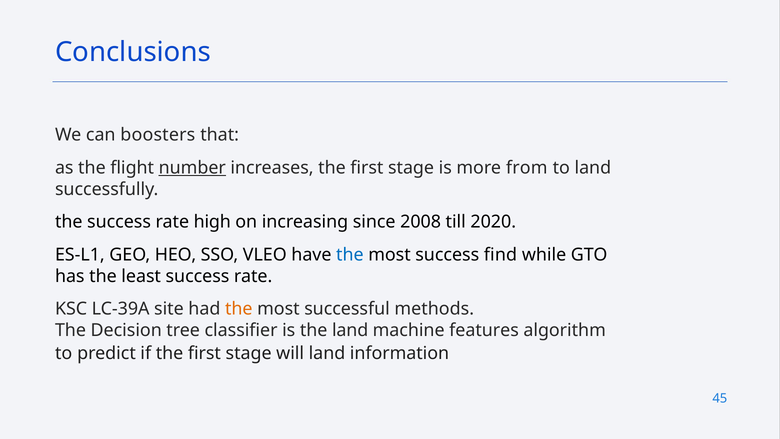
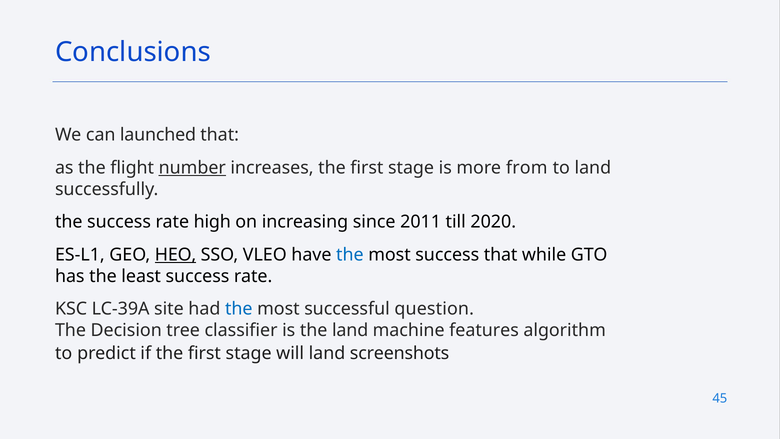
boosters: boosters -> launched (158, 135)
2008: 2008 -> 2011 (421, 222)
HEO underline: none -> present (176, 255)
success find: find -> that (501, 255)
the colour: orange -> blue (239, 309)
methods: methods -> question (434, 309)
information: information -> screenshots (400, 353)
